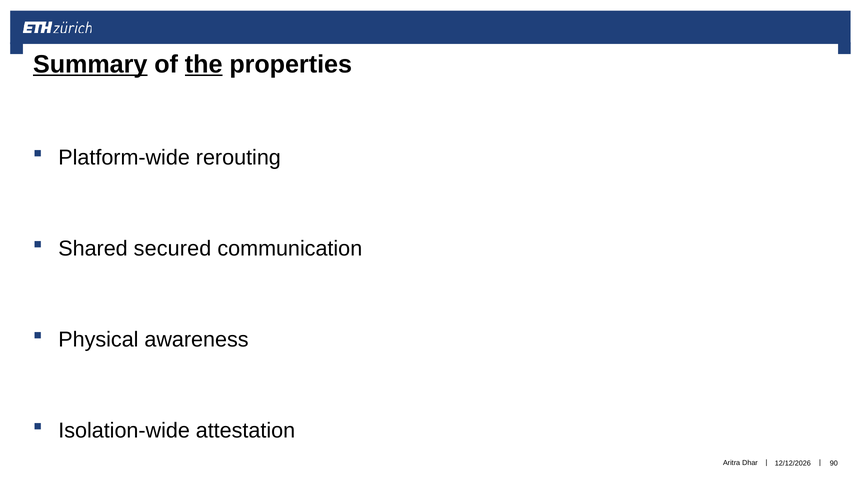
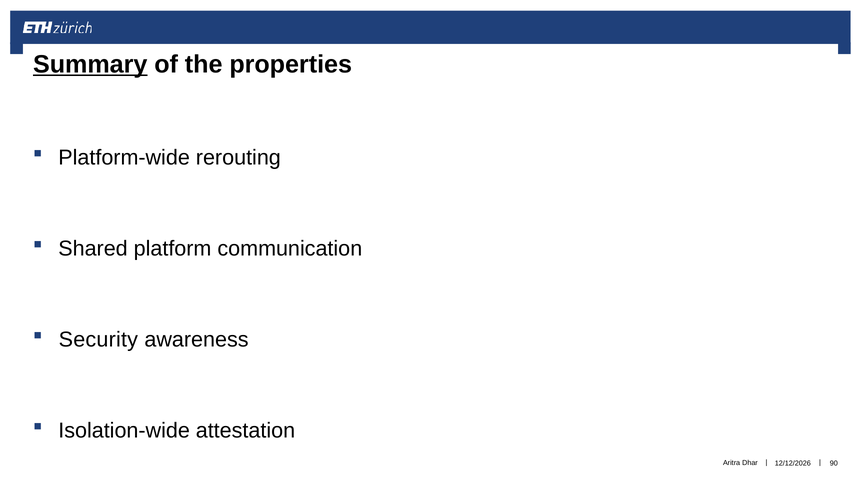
the underline: present -> none (204, 64)
secured: secured -> platform (173, 248)
Physical: Physical -> Security (98, 339)
